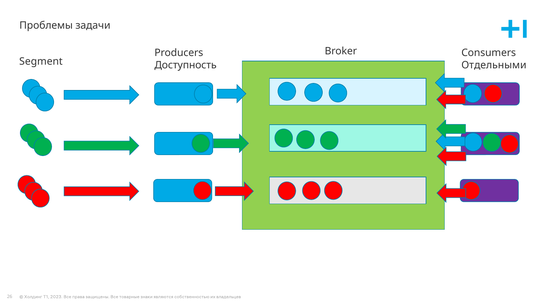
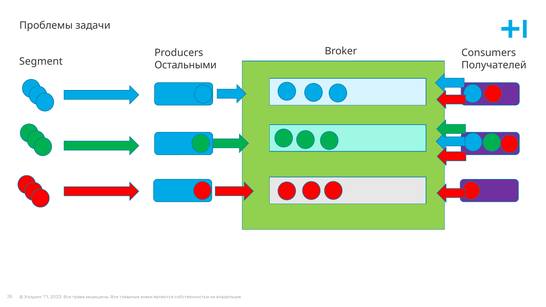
Доступность: Доступность -> Остальными (186, 65)
Отдельными: Отдельными -> Получателей (494, 65)
